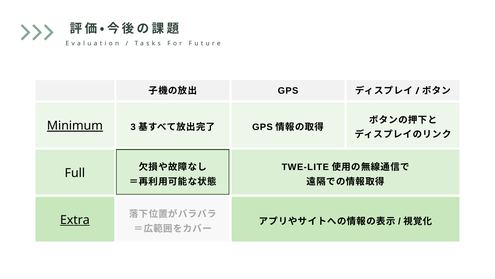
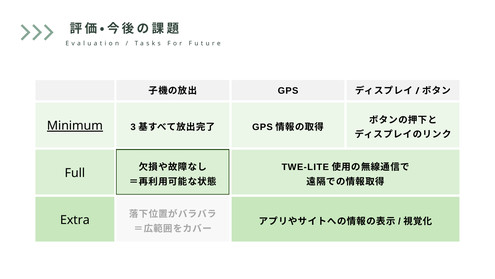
Extra underline: present -> none (75, 220)
